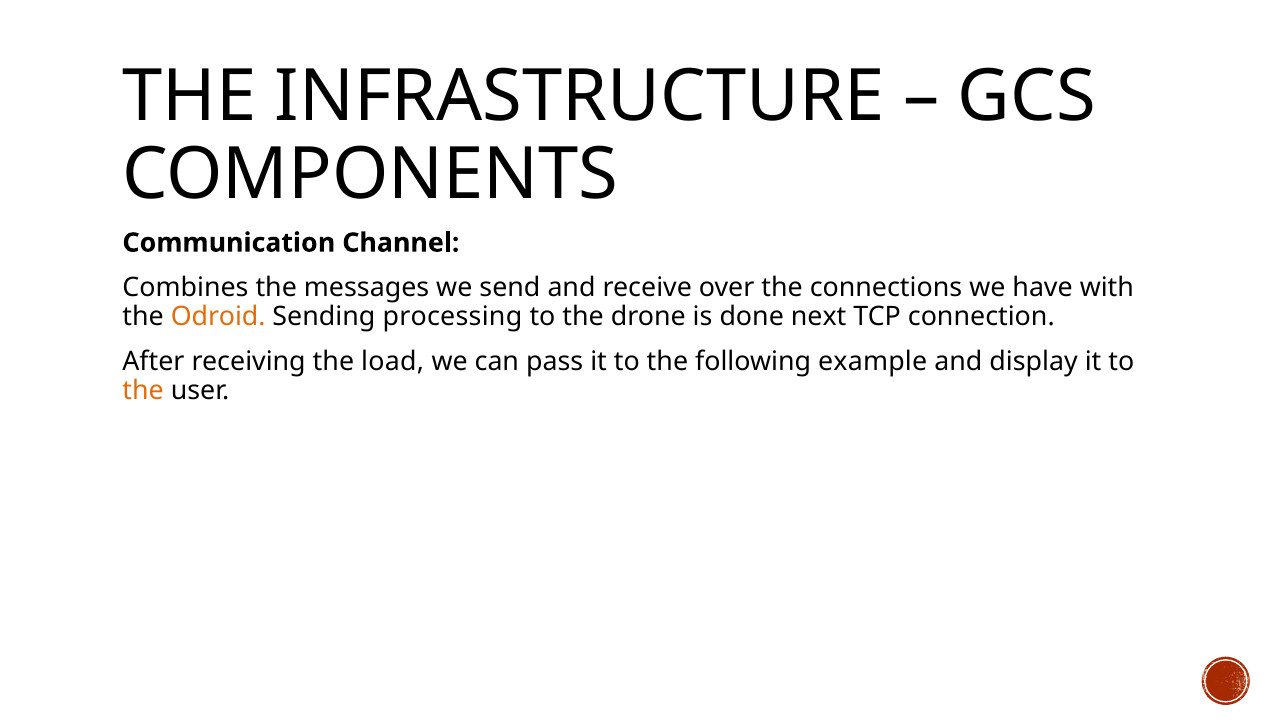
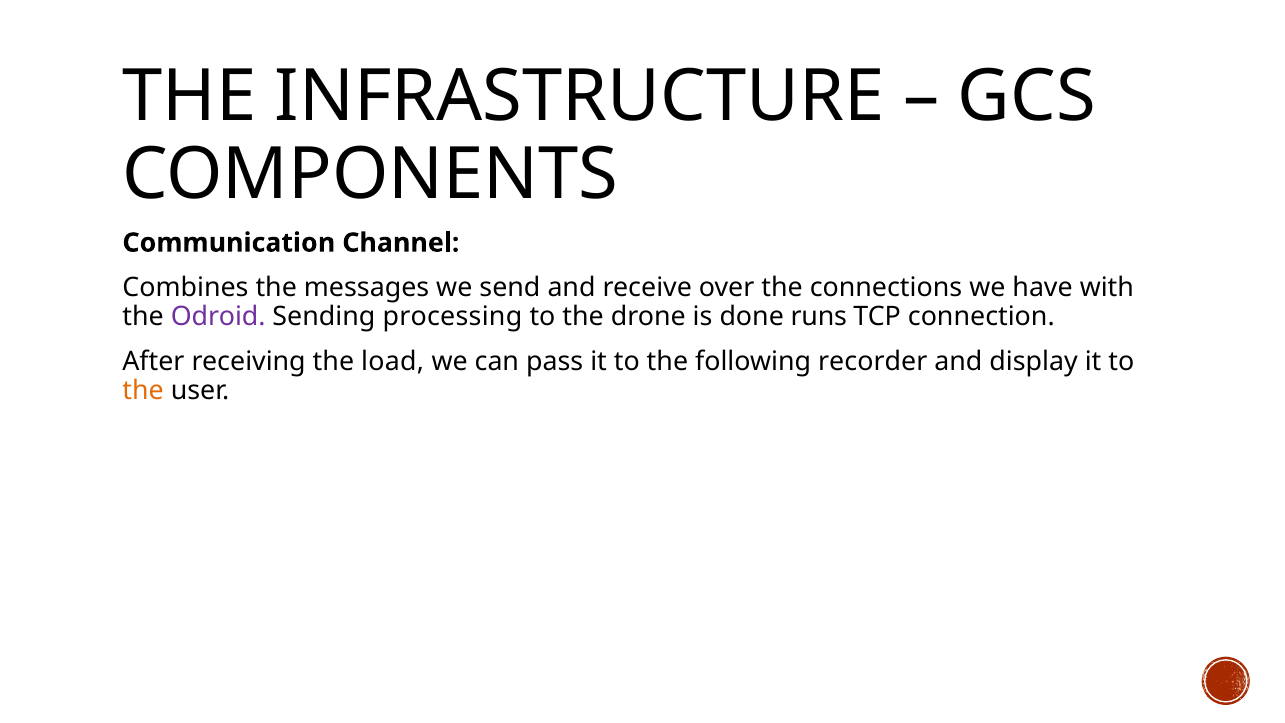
Odroid colour: orange -> purple (218, 317)
next: next -> runs (819, 317)
example: example -> recorder (873, 362)
